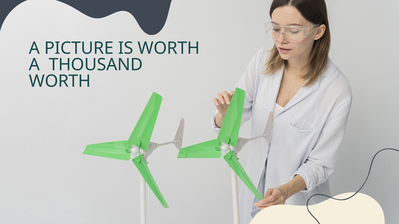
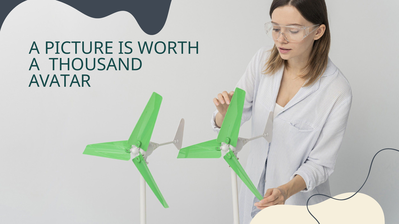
WORTH: WORTH -> AVATAR (60, 81)
